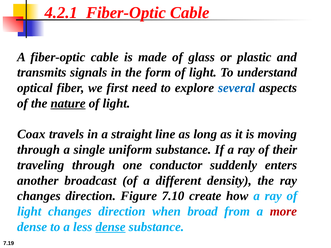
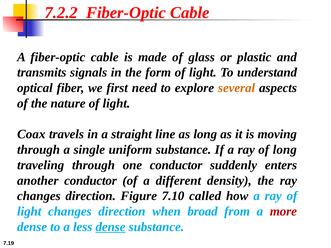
4.2.1: 4.2.1 -> 7.2.2 (61, 13)
several colour: blue -> orange (237, 88)
nature underline: present -> none (68, 103)
of their: their -> long (285, 150)
another broadcast: broadcast -> conductor (91, 181)
create: create -> called (205, 196)
